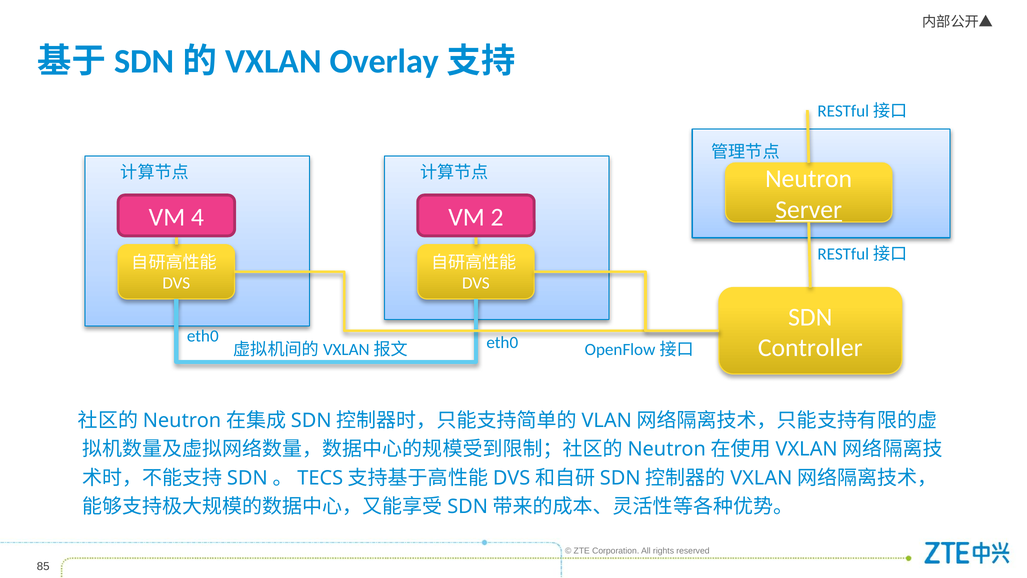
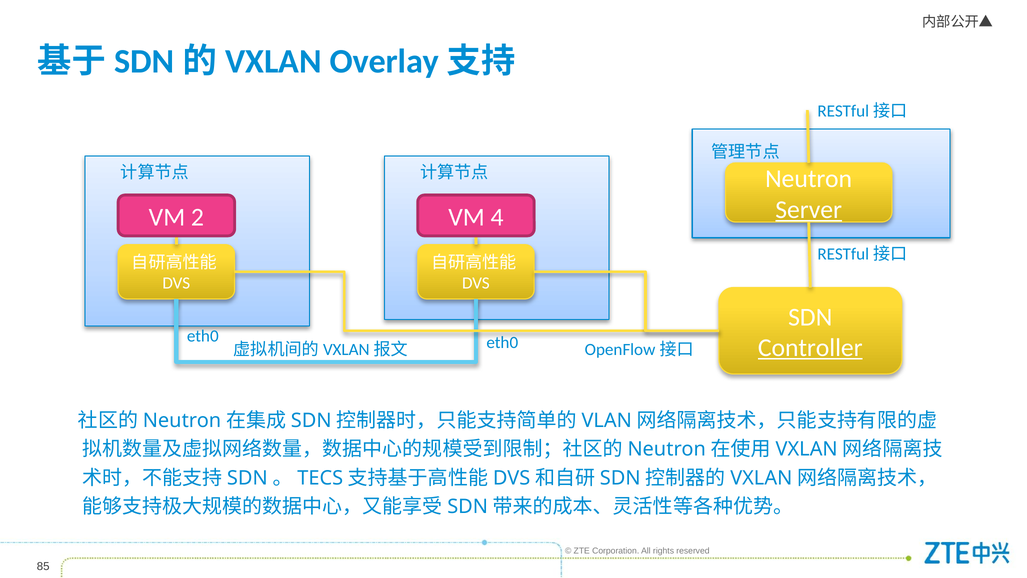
4: 4 -> 2 (197, 217)
2: 2 -> 4 (497, 217)
Controller underline: none -> present (810, 348)
